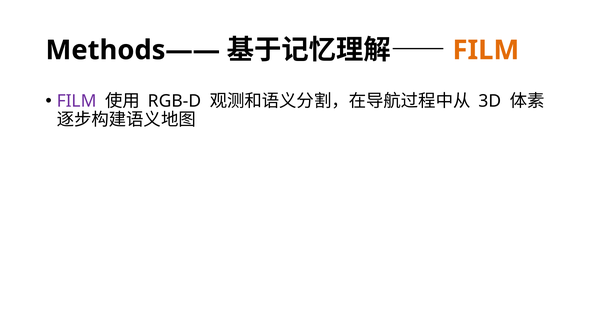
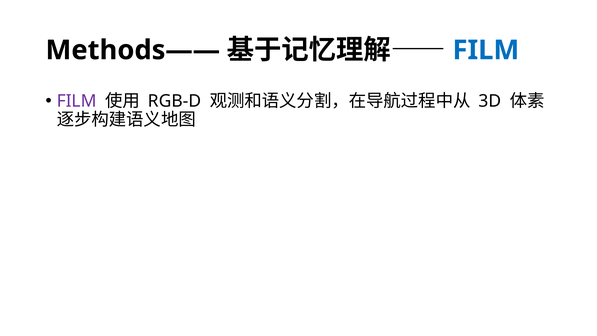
FILM colour: orange -> blue (486, 50)
